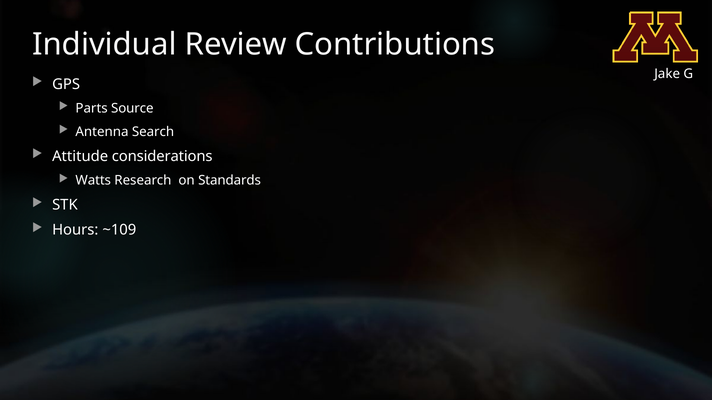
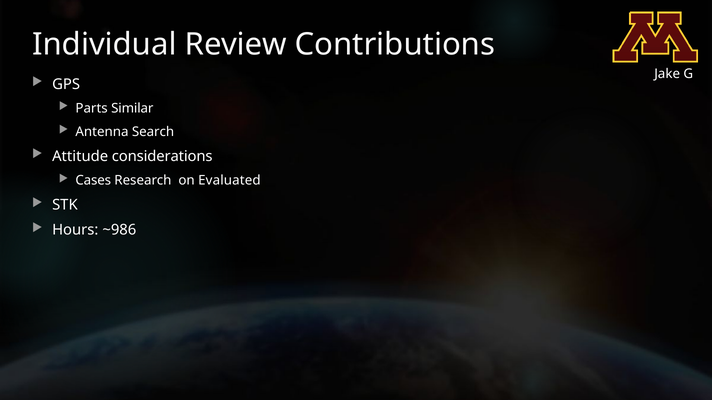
Source: Source -> Similar (132, 109)
Watts: Watts -> Cases (93, 181)
Standards: Standards -> Evaluated (229, 181)
~109: ~109 -> ~986 (119, 230)
